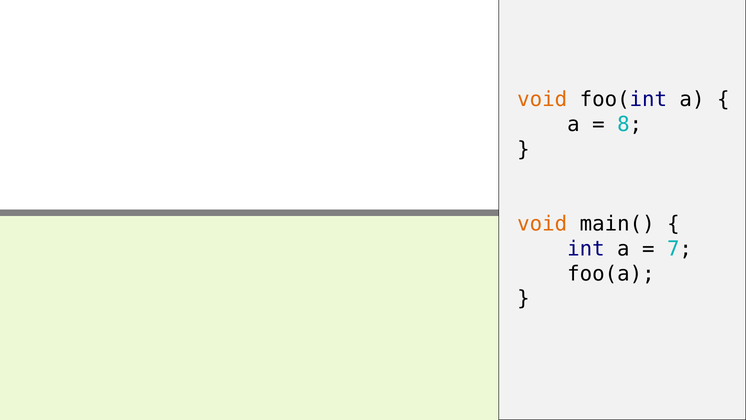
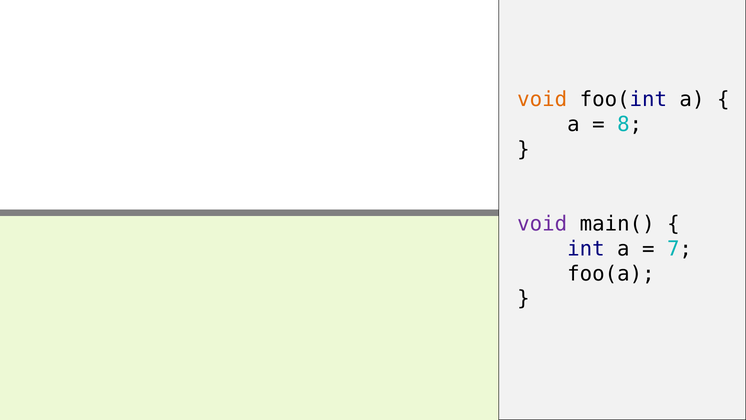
void colour: orange -> purple (542, 224)
